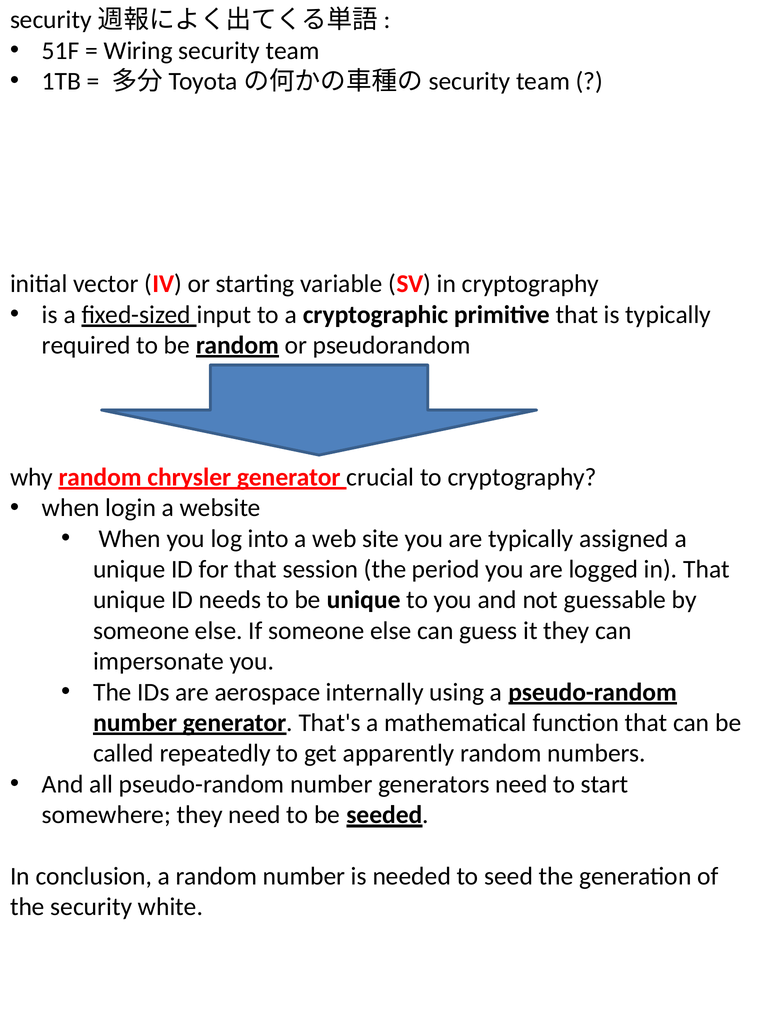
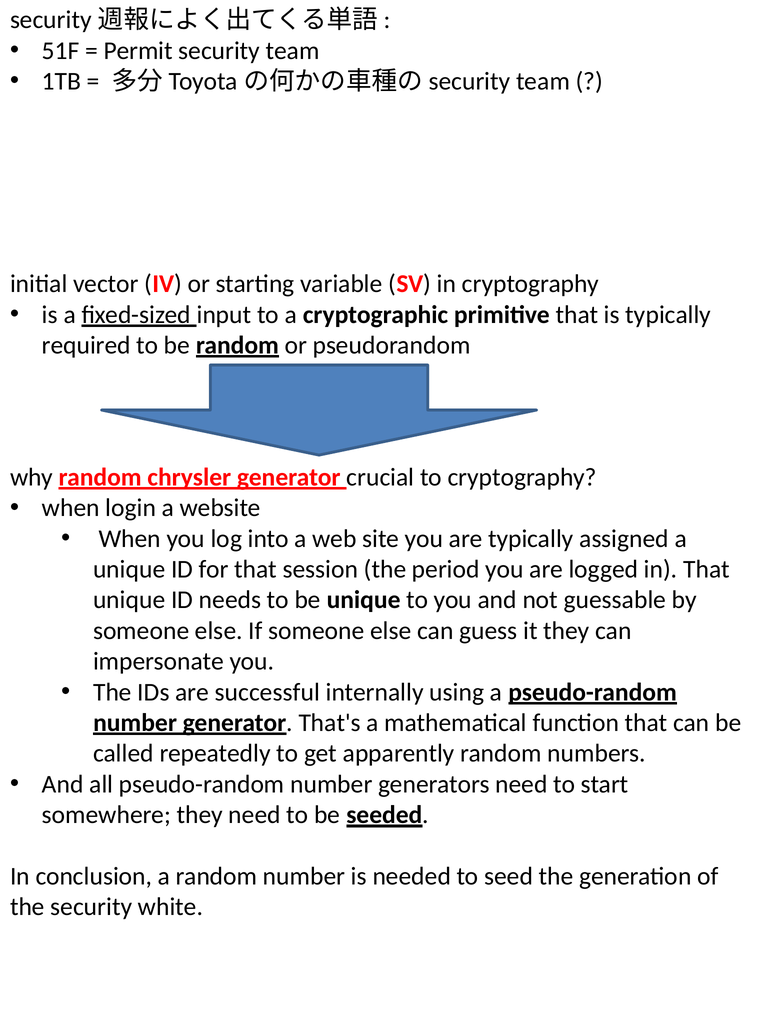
Wiring: Wiring -> Permit (138, 51)
aerospace: aerospace -> successful (267, 692)
